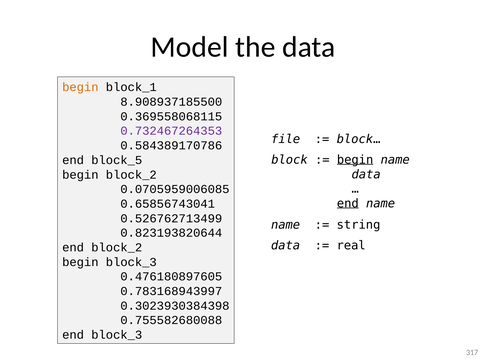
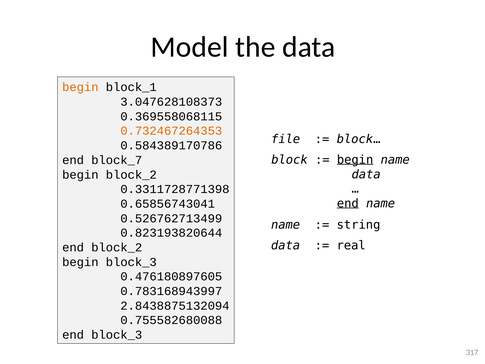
8.908937185500: 8.908937185500 -> 3.047628108373 (171, 102)
0.732467264353 colour: purple -> orange (171, 131)
block_5: block_5 -> block_7 (117, 160)
0.0705959006085: 0.0705959006085 -> 0.3311728771398 (175, 189)
0.3023930384398: 0.3023930384398 -> 2.8438875132094 (175, 306)
